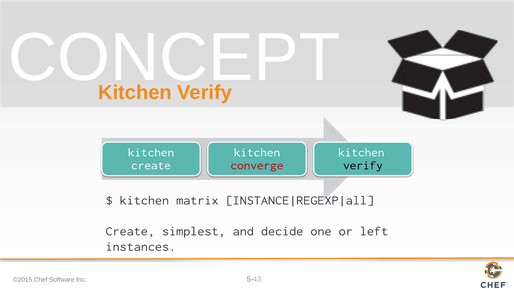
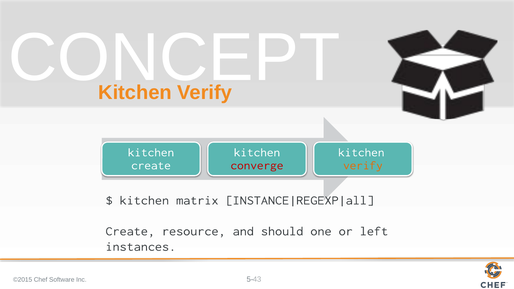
verify colour: black -> orange (363, 165)
simplest: simplest -> resource (194, 231)
decide: decide -> should (282, 231)
